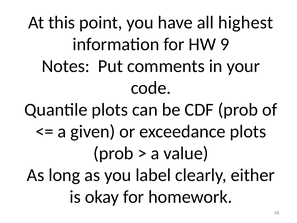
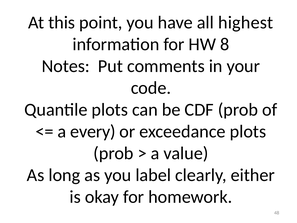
9: 9 -> 8 (225, 44)
given: given -> every (93, 131)
